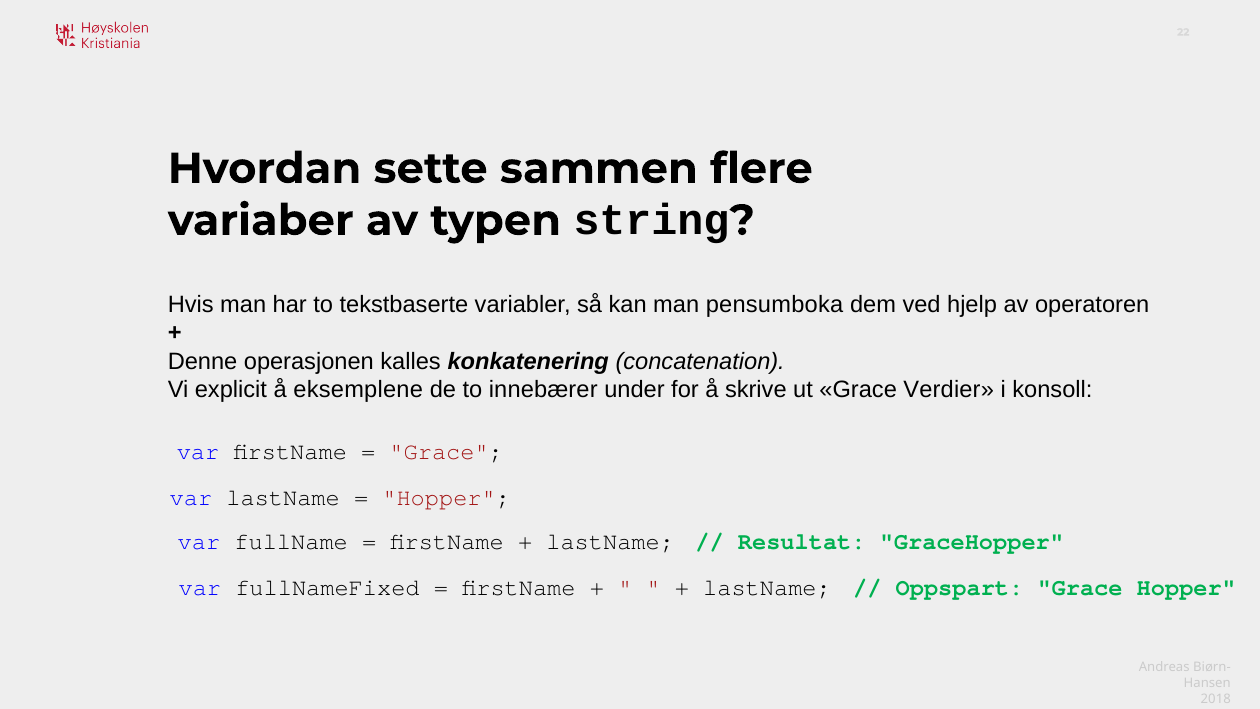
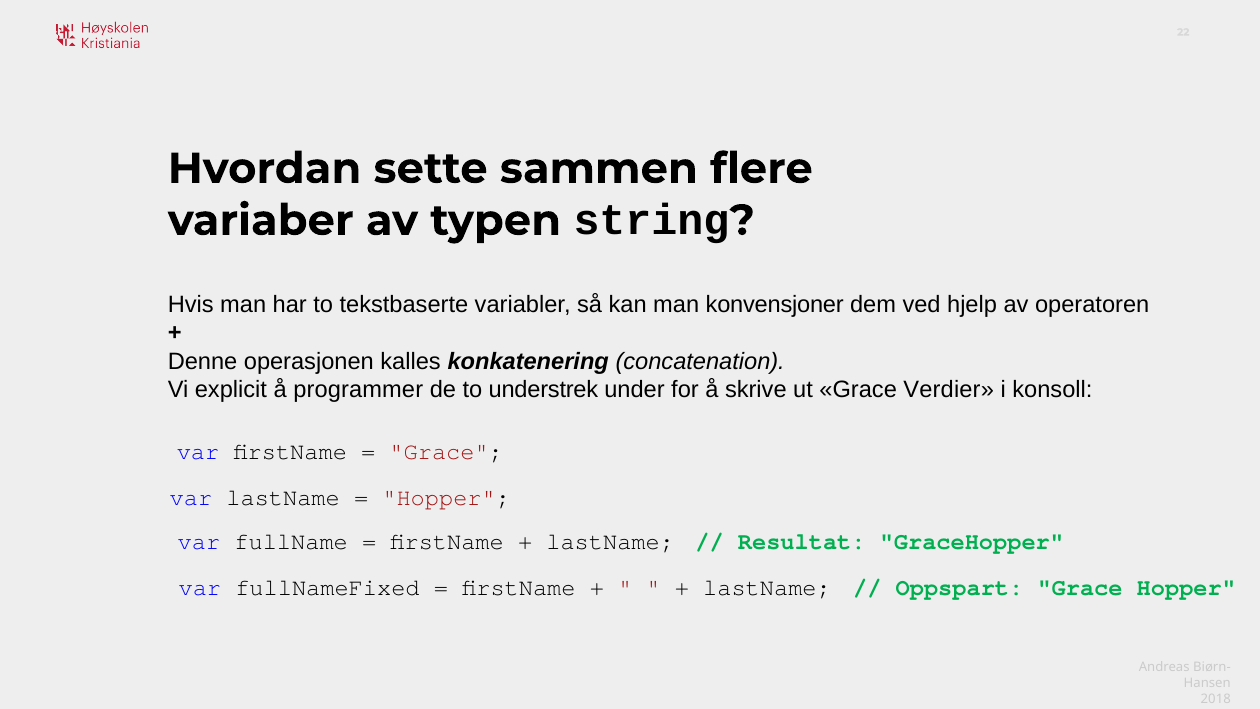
pensumboka: pensumboka -> konvensjoner (775, 305)
eksemplene: eksemplene -> programmer (358, 390)
innebærer: innebærer -> understrek (543, 390)
